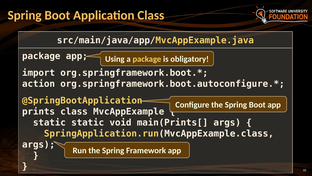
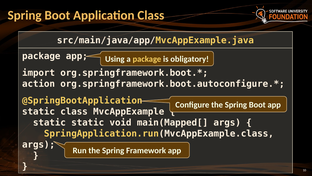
prints: prints -> static (39, 111)
main(Prints[: main(Prints[ -> main(Mapped[ (172, 122)
